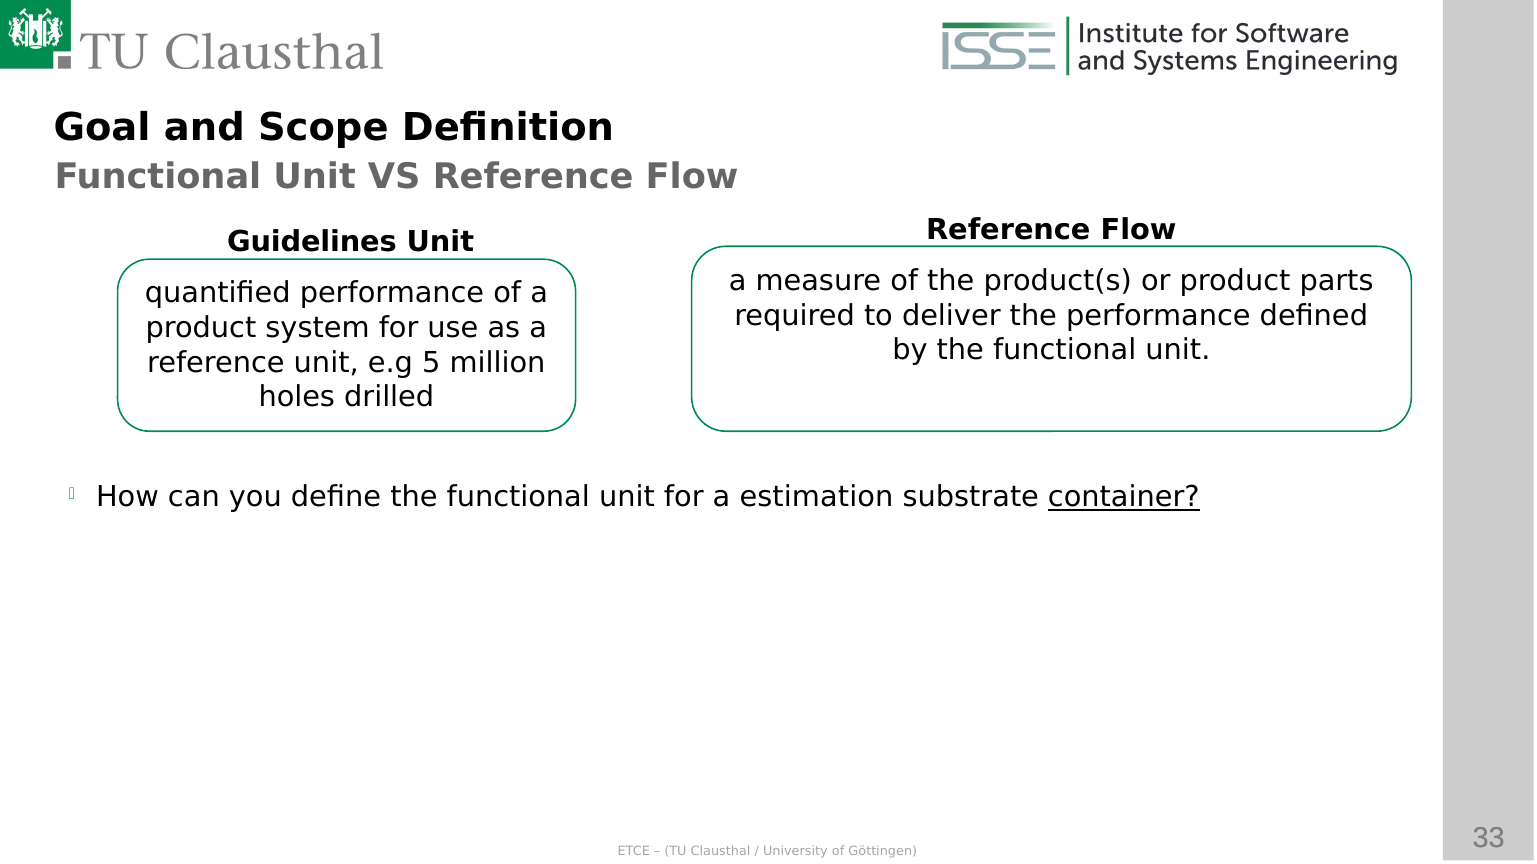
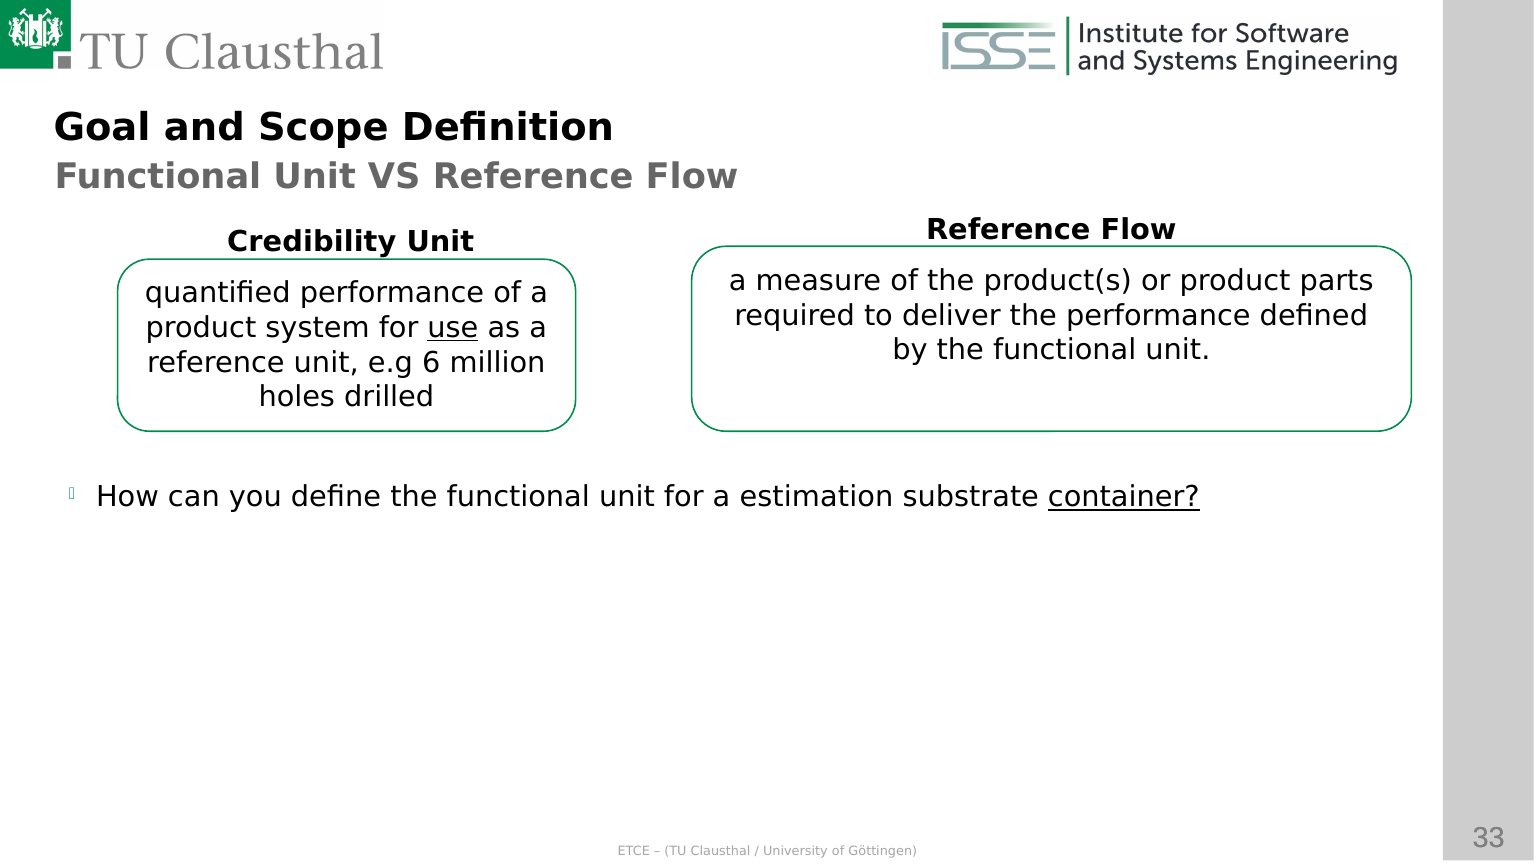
Guidelines: Guidelines -> Credibility (312, 242)
use underline: none -> present (453, 328)
5: 5 -> 6 (431, 363)
